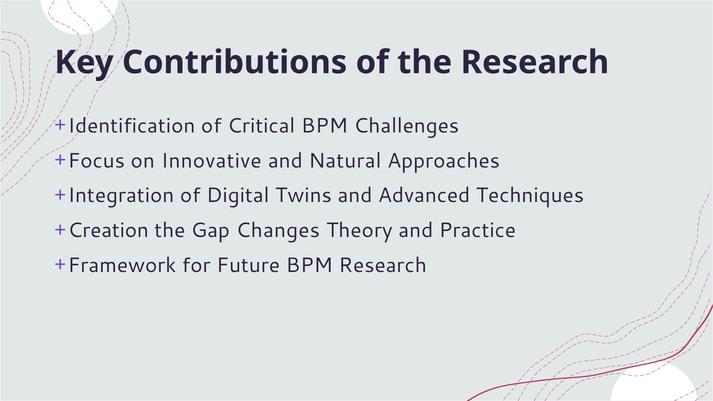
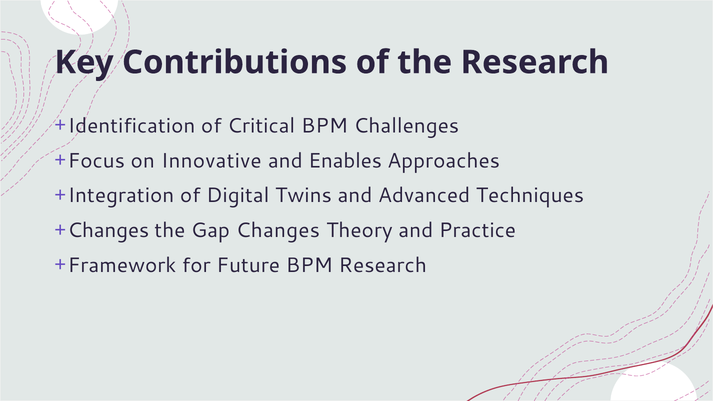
Natural: Natural -> Enables (345, 161)
Creation: Creation -> Changes (108, 231)
